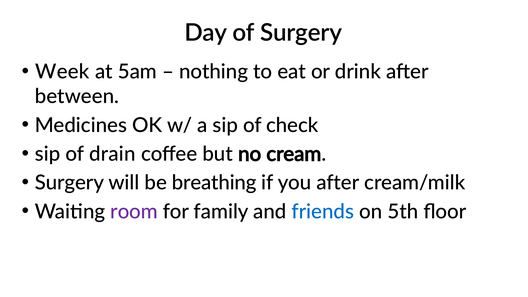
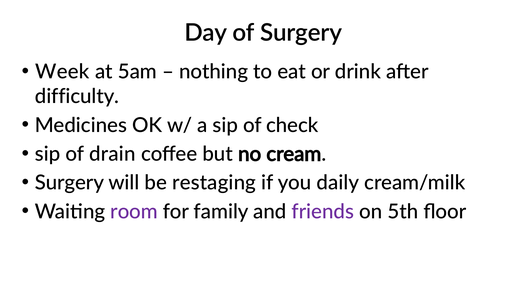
between: between -> difficulty (77, 97)
breathing: breathing -> restaging (214, 183)
you after: after -> daily (338, 183)
friends colour: blue -> purple (323, 212)
